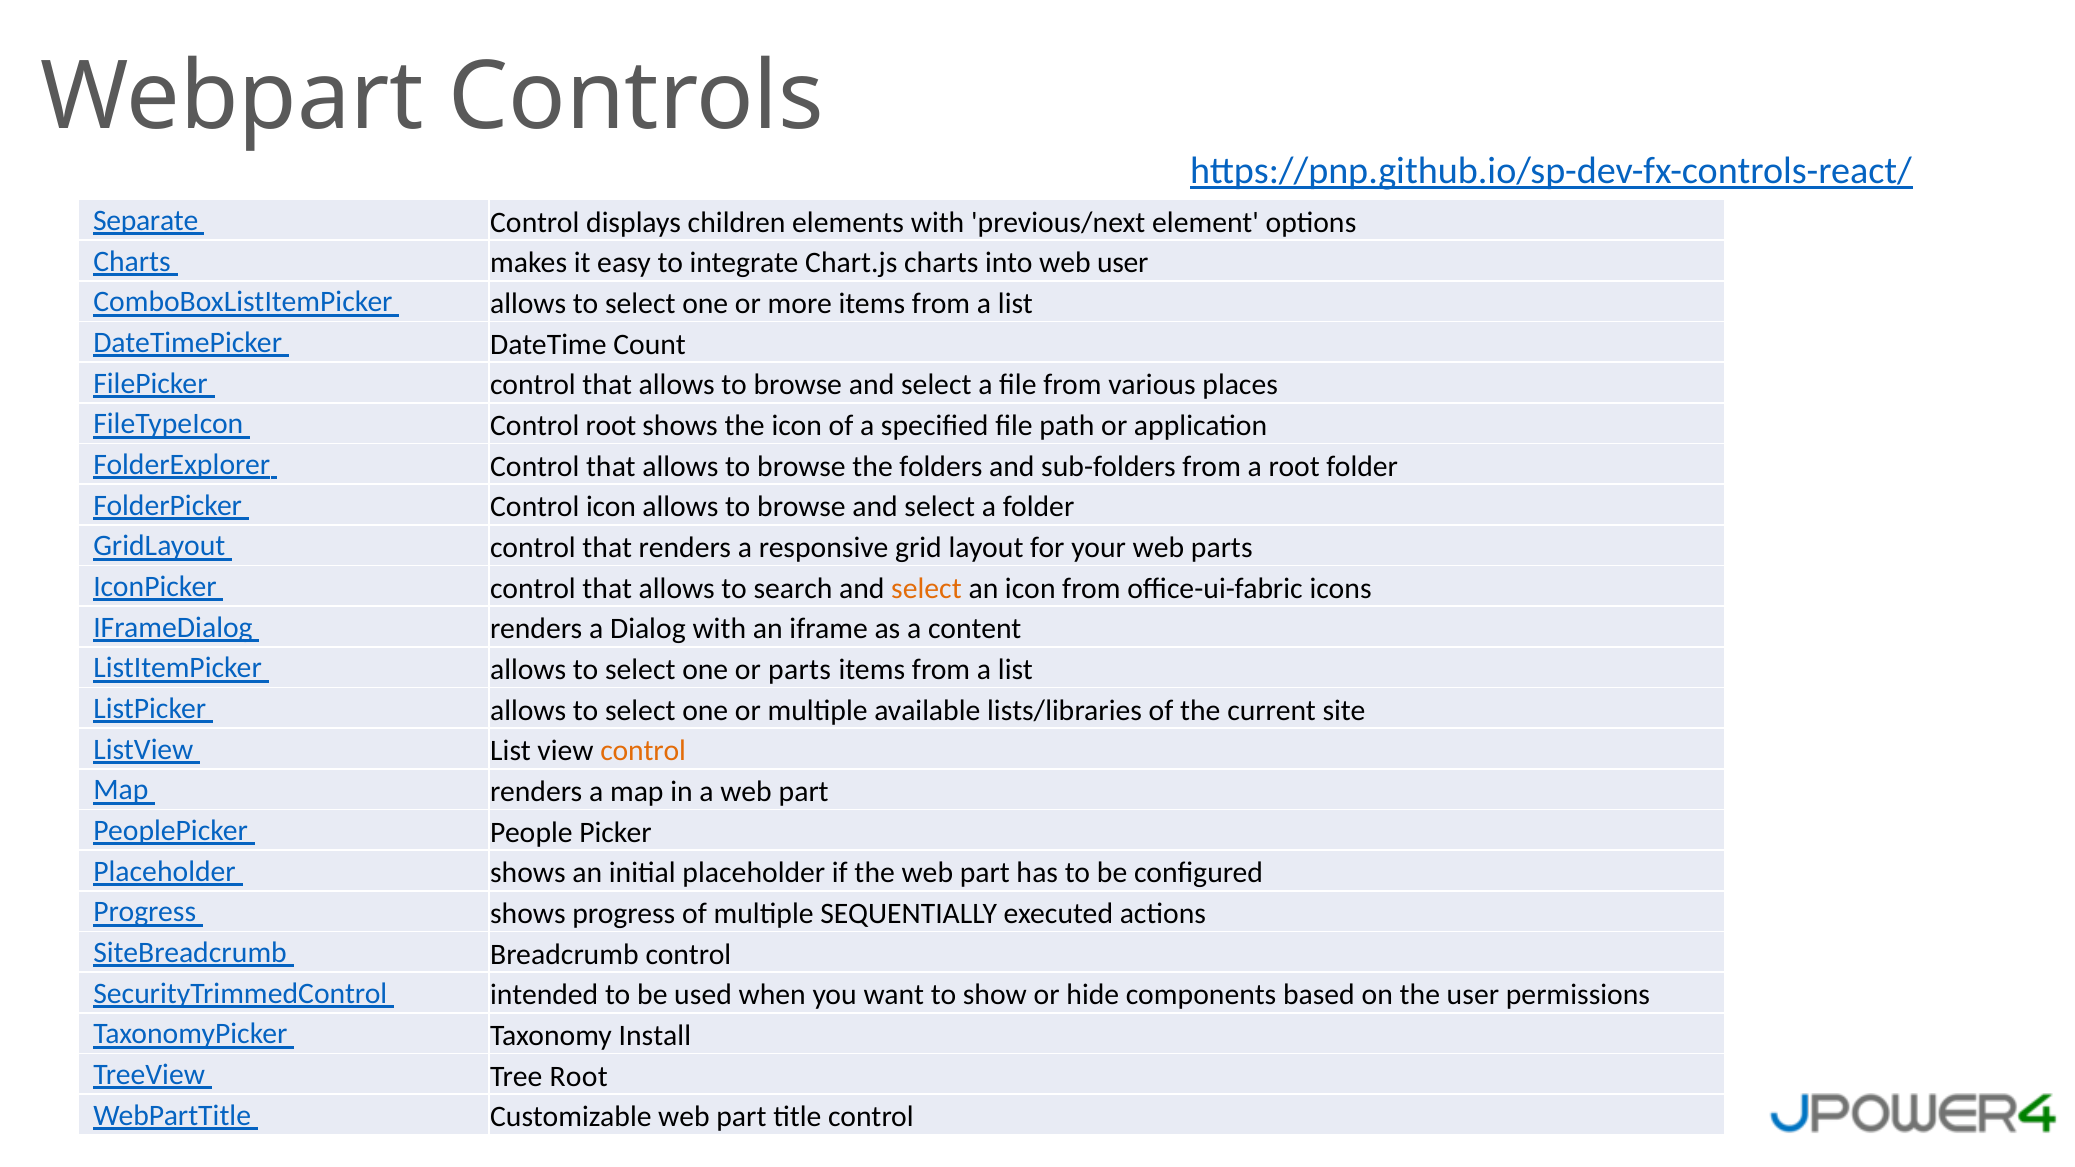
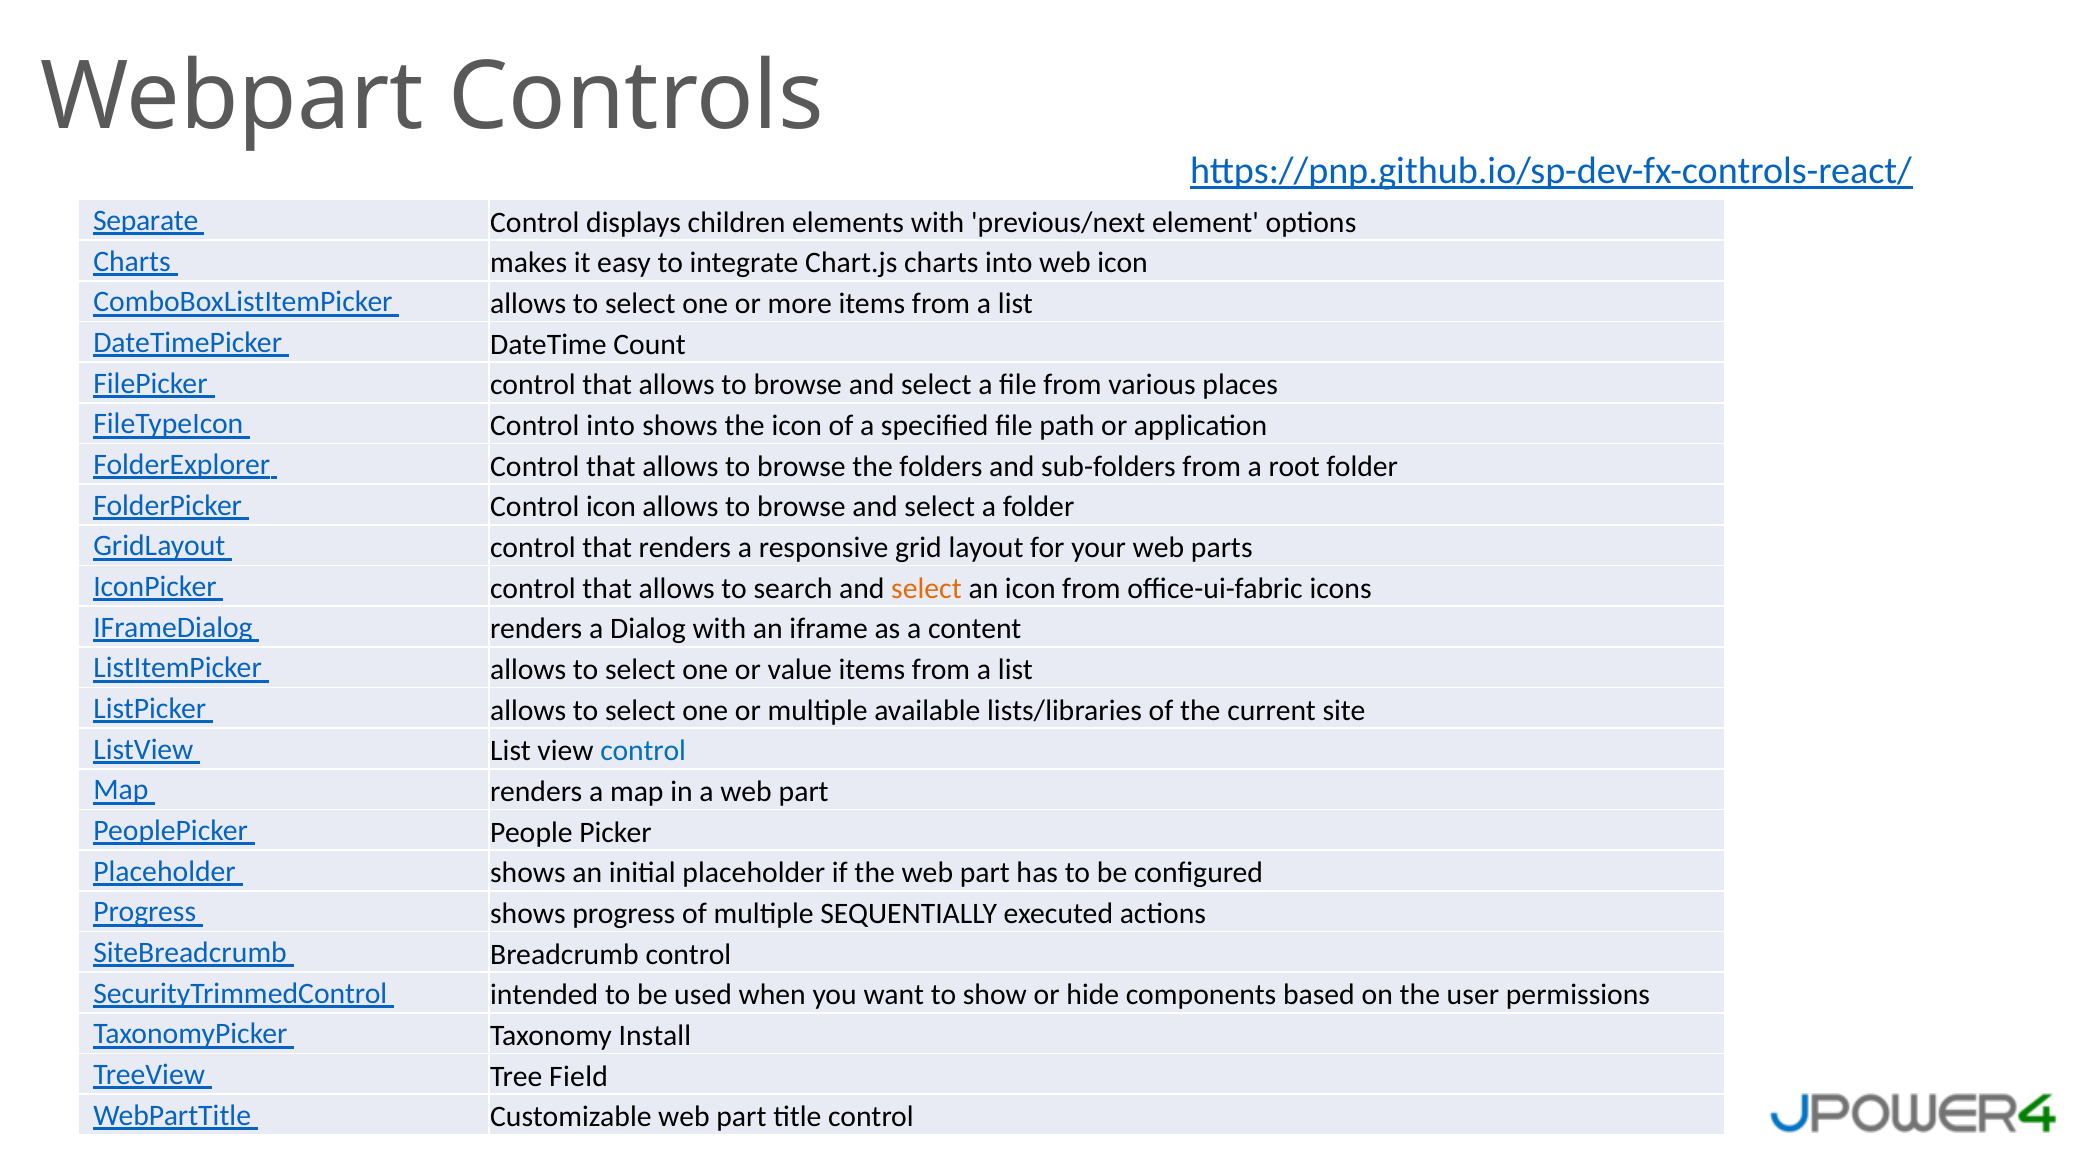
web user: user -> icon (1123, 263)
Control root: root -> into (611, 426)
or parts: parts -> value (800, 670)
control colour: orange -> blue (643, 751)
Tree Root: Root -> Field (579, 1076)
